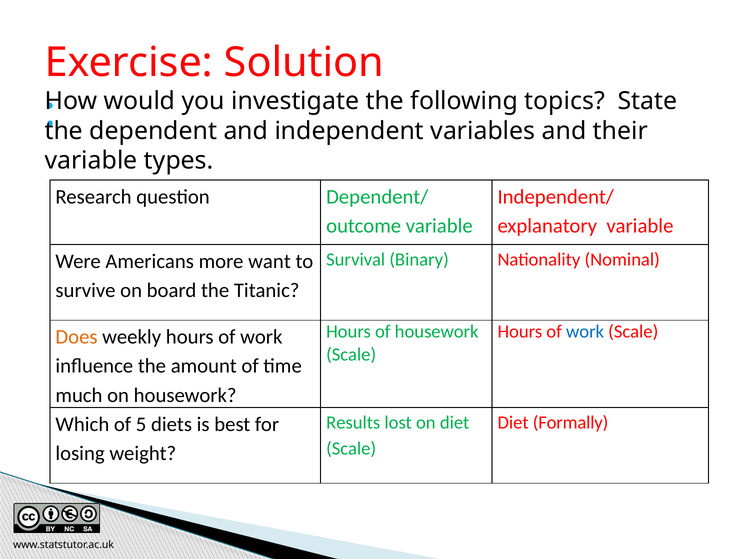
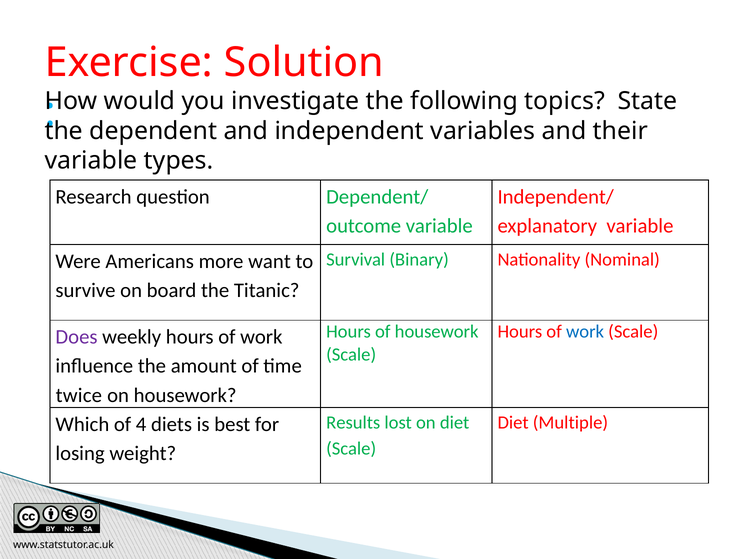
Does colour: orange -> purple (77, 337)
much: much -> twice (79, 396)
Formally: Formally -> Multiple (570, 423)
5: 5 -> 4 (141, 425)
